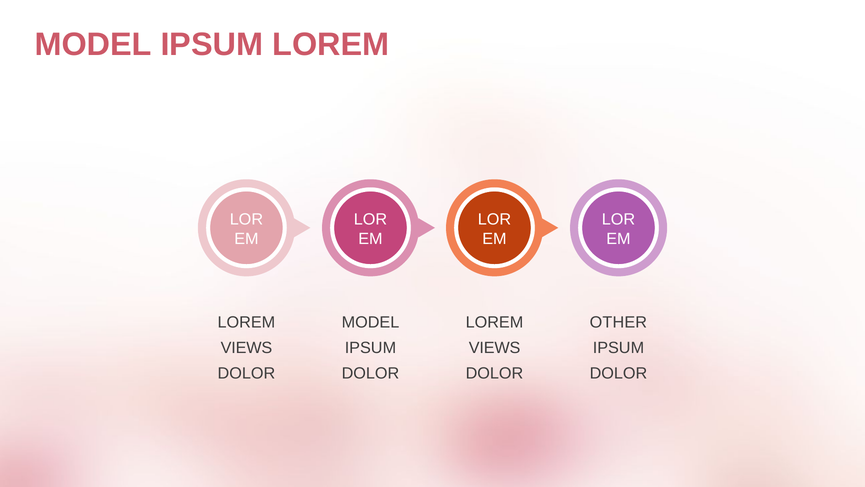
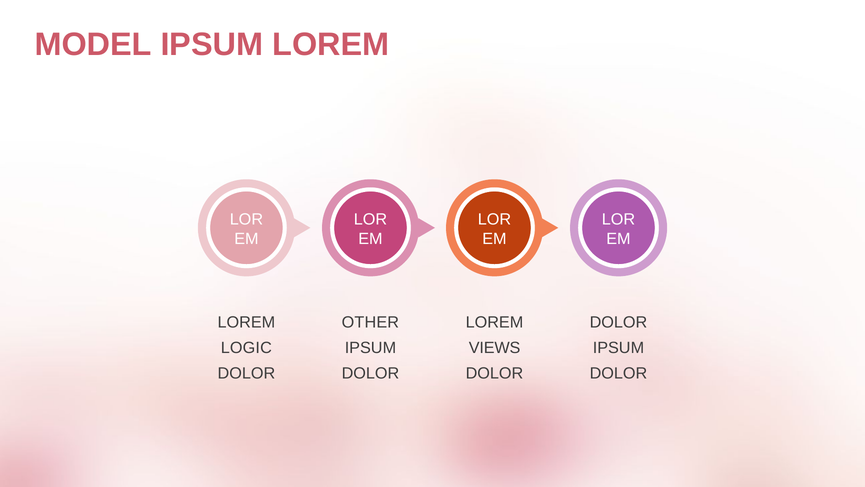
MODEL: MODEL -> OTHER (370, 322)
OTHER: OTHER -> DOLOR (618, 322)
VIEWS: VIEWS -> LOGIC (246, 348)
